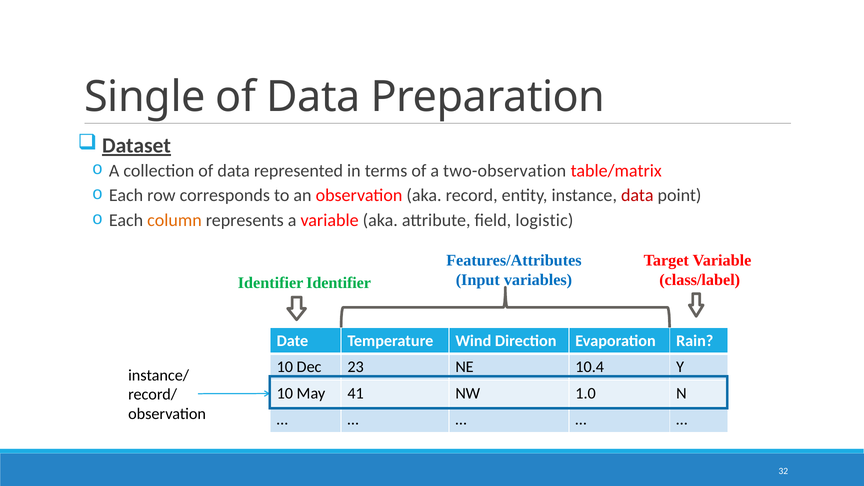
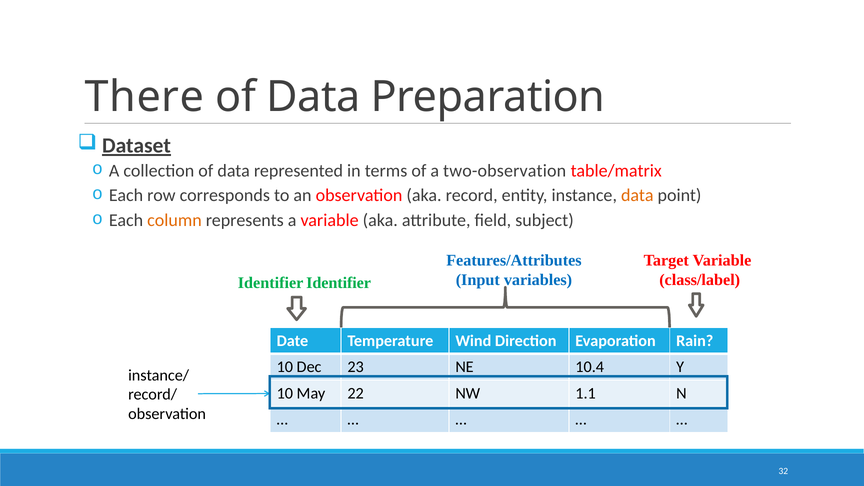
Single: Single -> There (144, 97)
data colour: red -> orange (637, 195)
logistic: logistic -> subject (545, 220)
41: 41 -> 22 (356, 393)
1.0: 1.0 -> 1.1 (586, 393)
